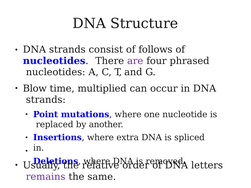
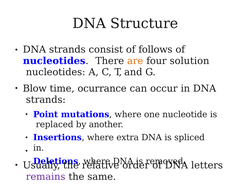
are colour: purple -> orange (135, 61)
phrased: phrased -> solution (190, 61)
multiplied: multiplied -> ocurrance (102, 89)
